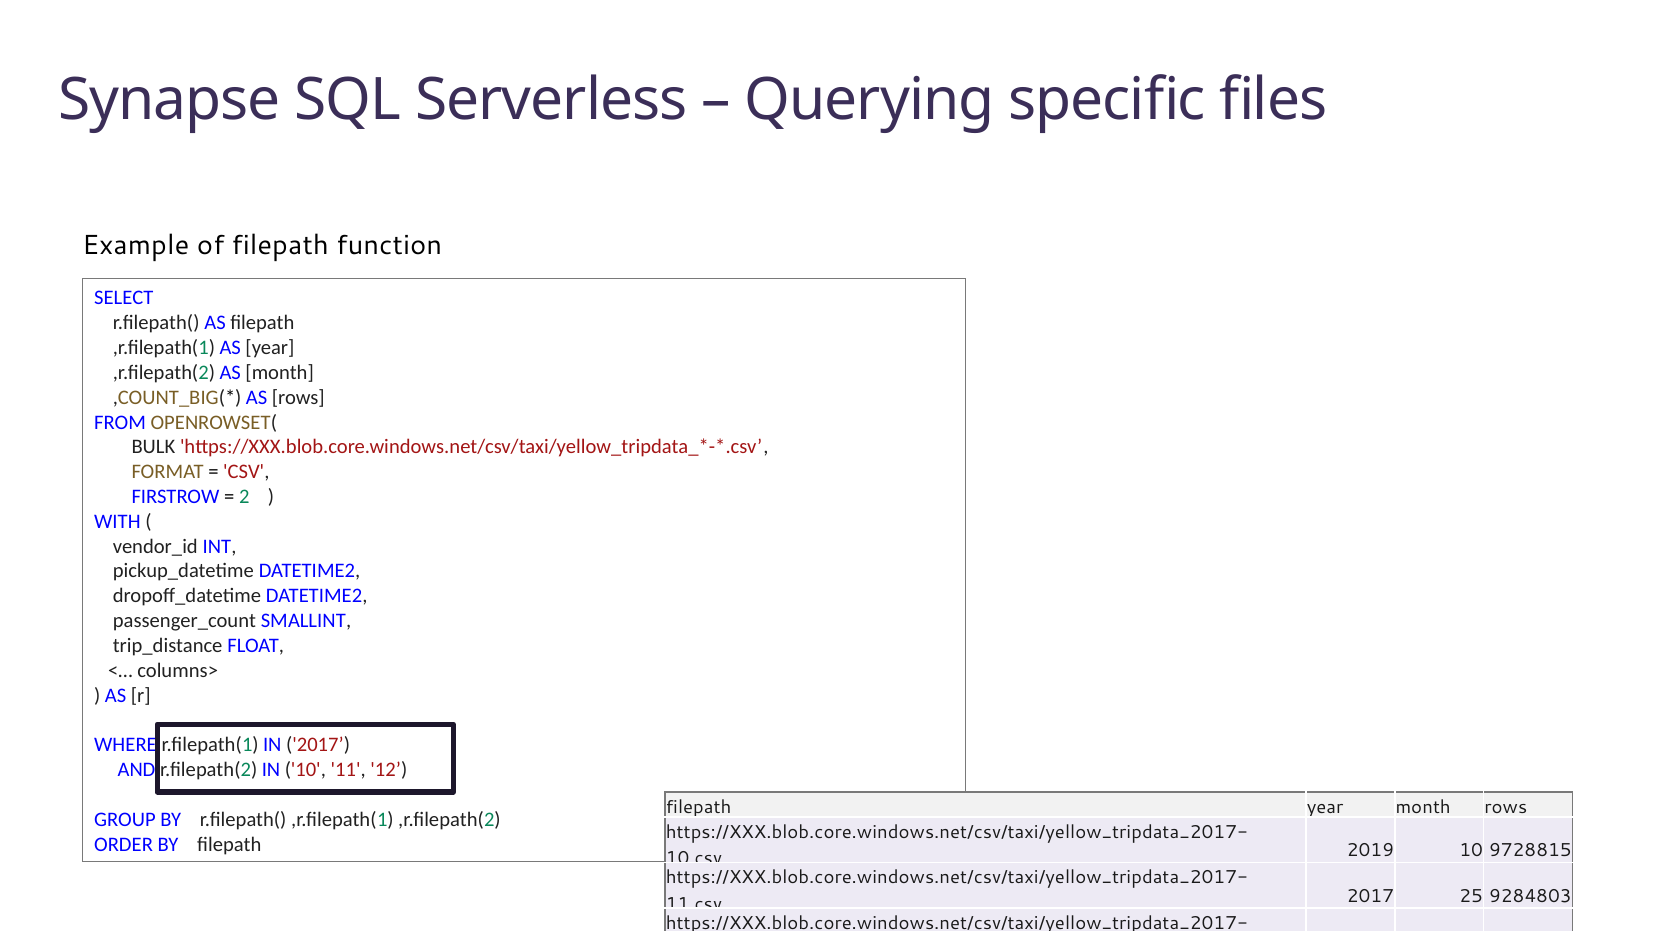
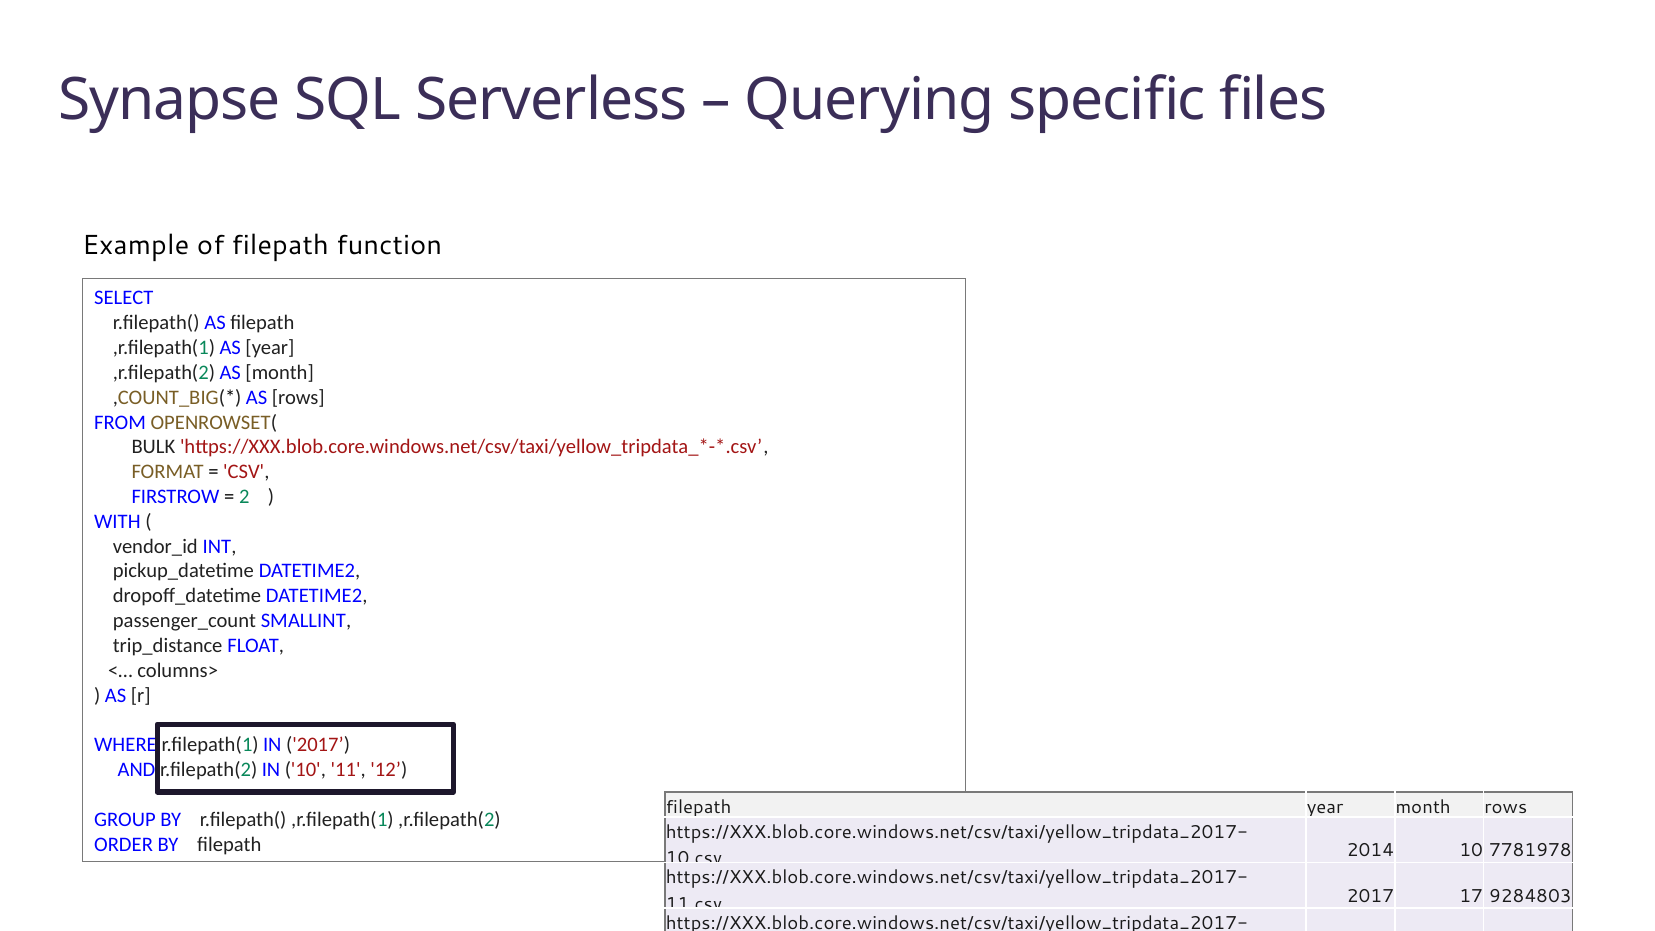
2019: 2019 -> 2014 (1370, 850)
9728815: 9728815 -> 7781978 (1530, 850)
25: 25 -> 17 (1471, 896)
